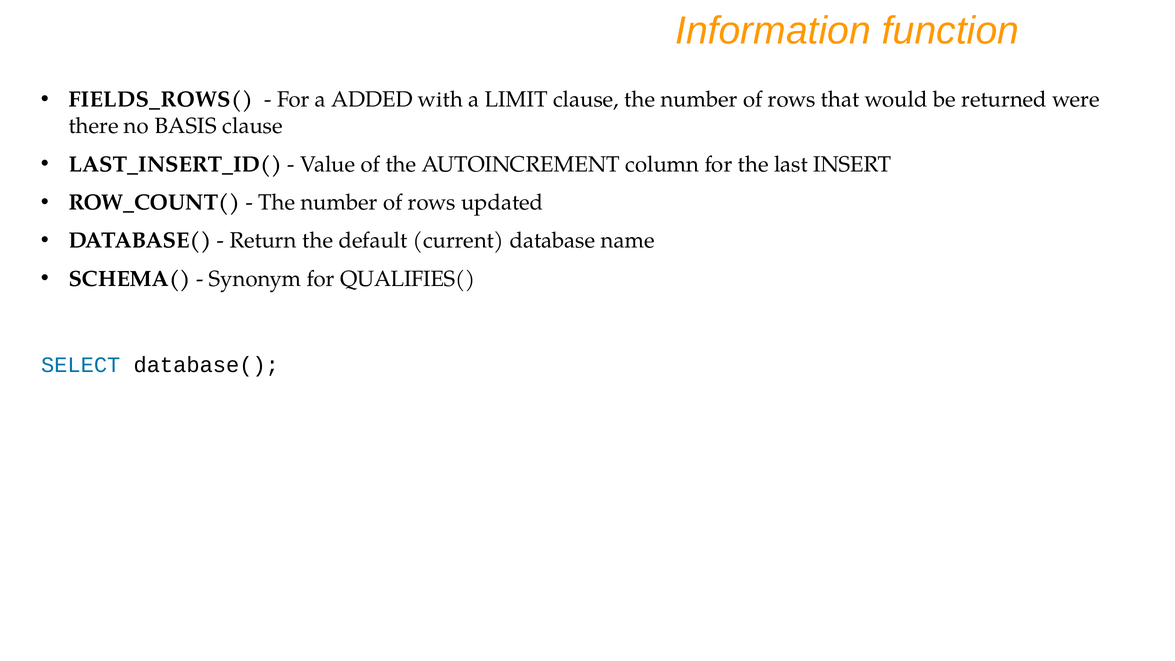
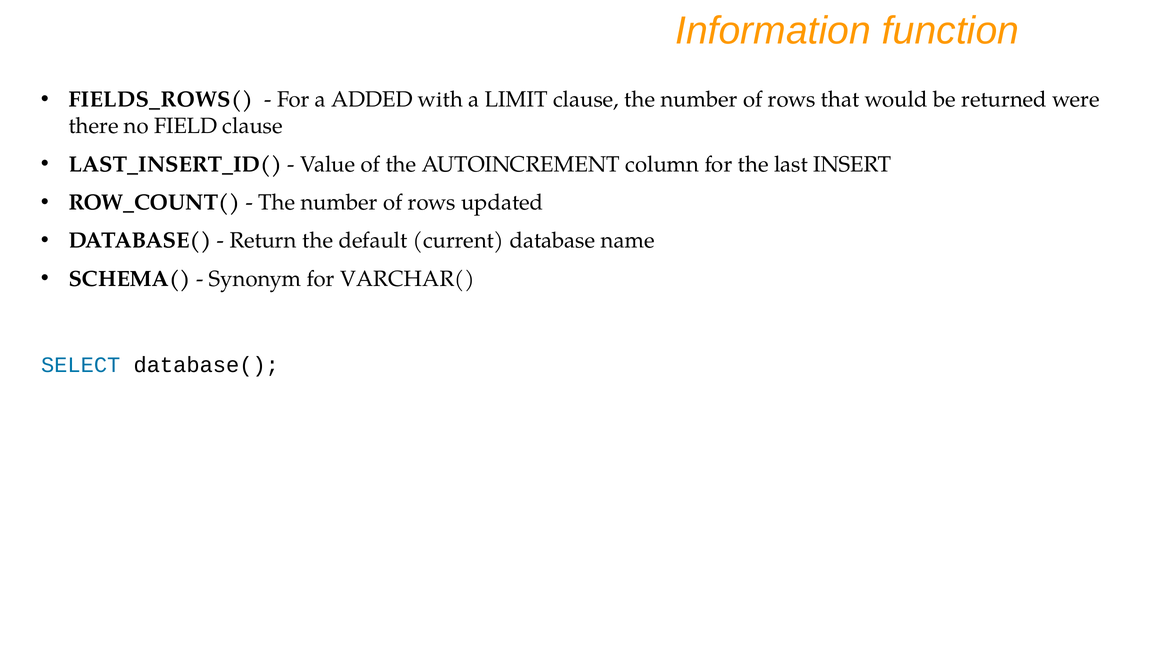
BASIS: BASIS -> FIELD (186, 126)
QUALIFIES(: QUALIFIES( -> VARCHAR( (407, 279)
